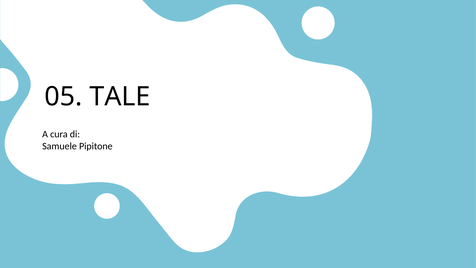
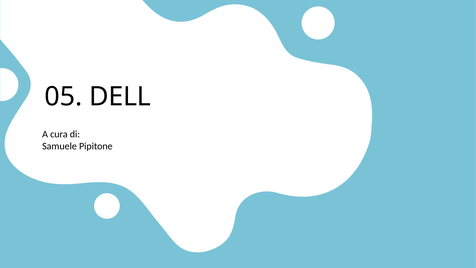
TALE: TALE -> DELL (120, 97)
